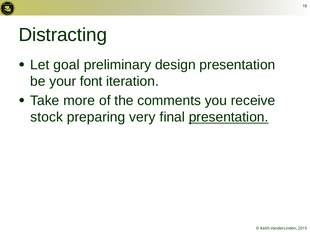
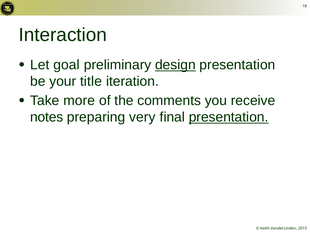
Distracting: Distracting -> Interaction (63, 35)
design underline: none -> present (175, 65)
font: font -> title (91, 82)
stock: stock -> notes (47, 117)
